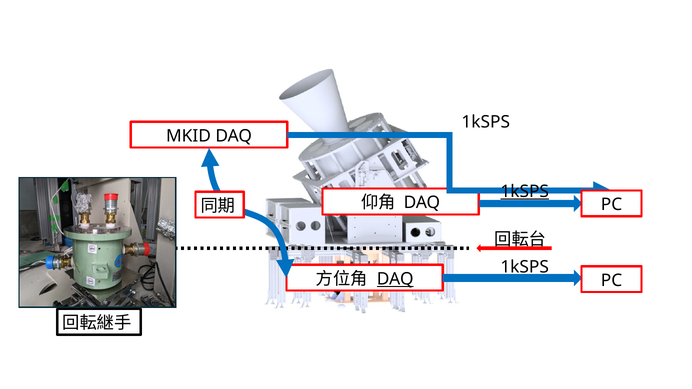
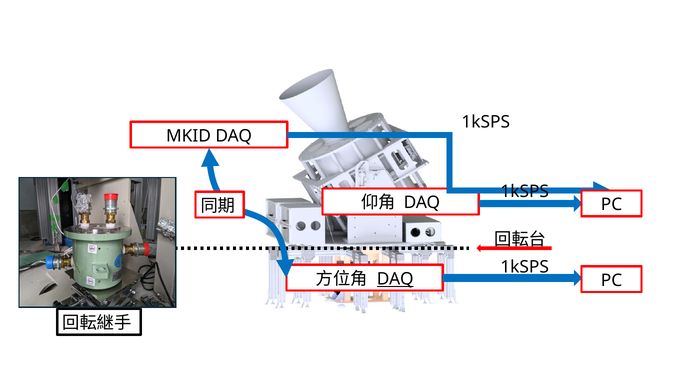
1kSPS underline: present -> none (525, 192)
